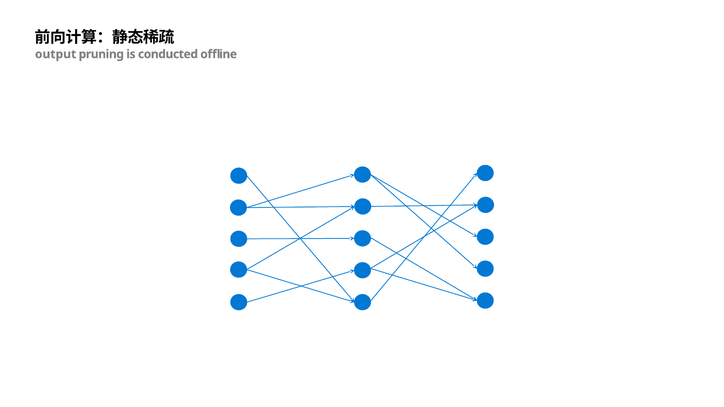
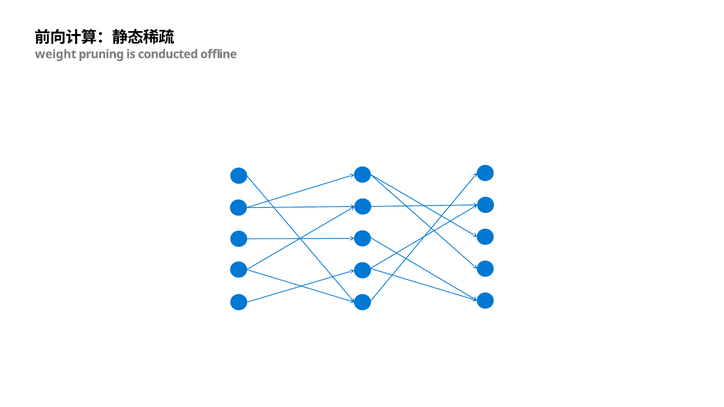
output: output -> weight (56, 54)
